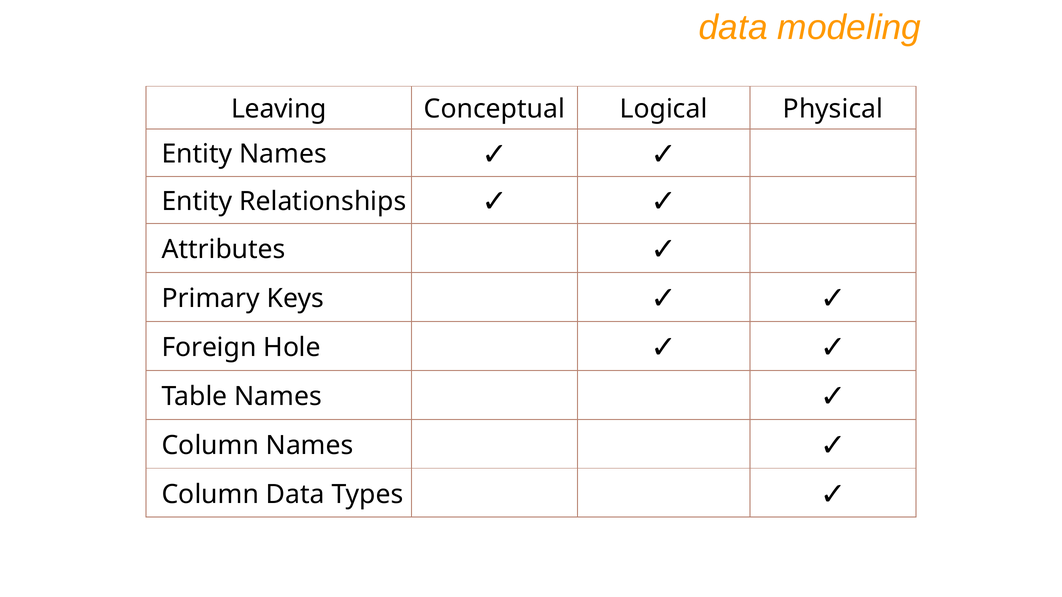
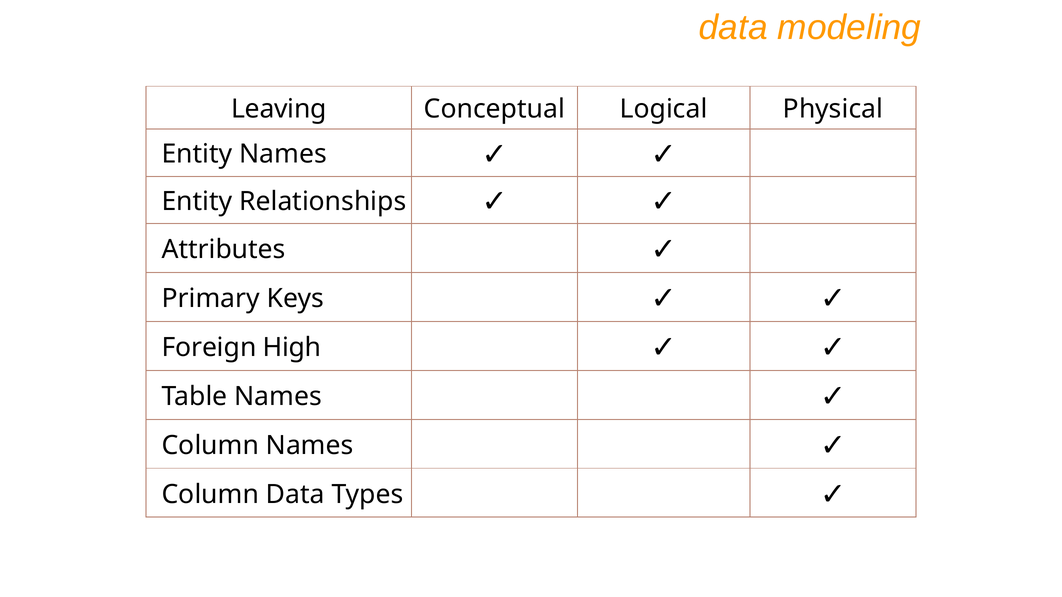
Hole: Hole -> High (292, 348)
